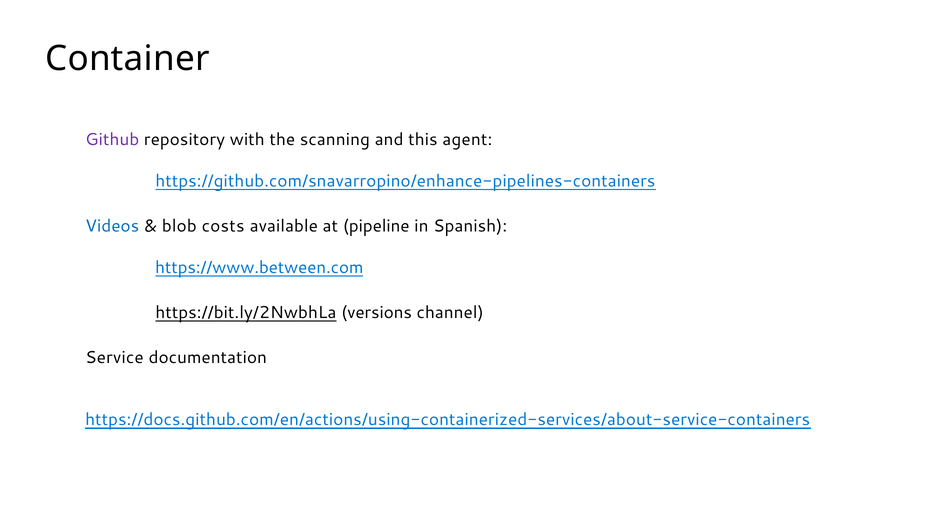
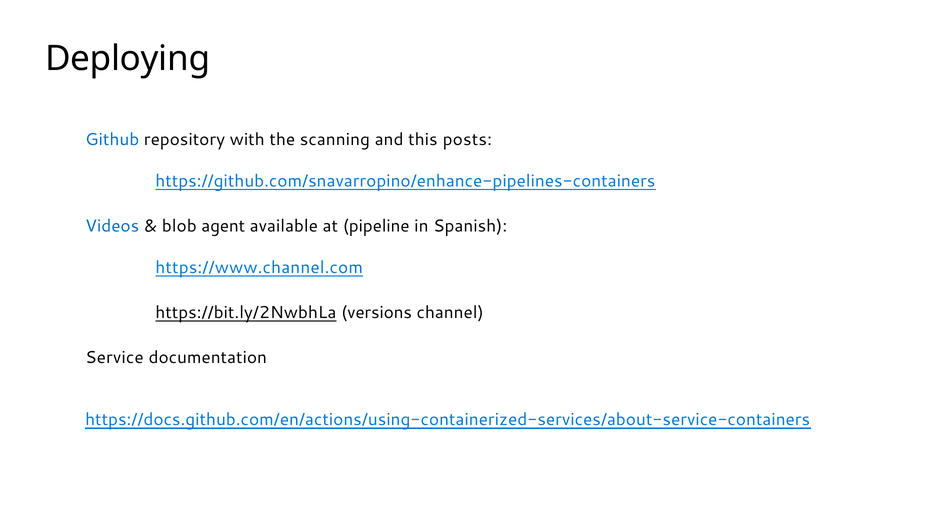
Container: Container -> Deploying (128, 59)
Github colour: purple -> blue (112, 139)
agent: agent -> posts (467, 139)
costs: costs -> agent (223, 226)
https://www.between.com: https://www.between.com -> https://www.channel.com (259, 267)
